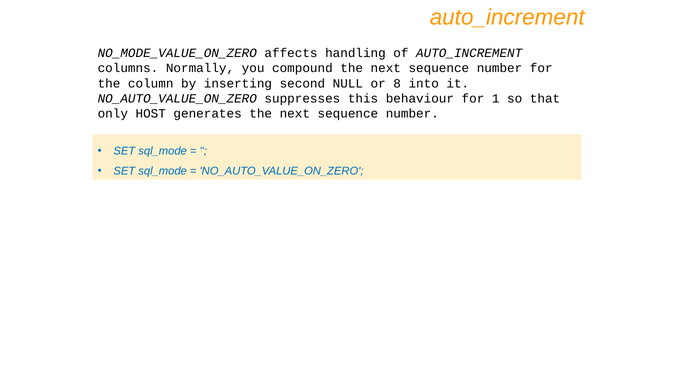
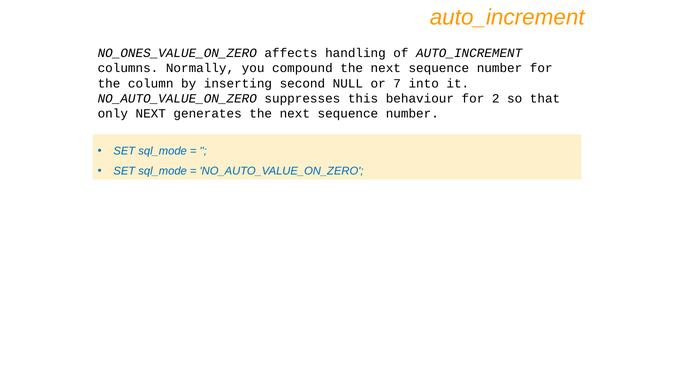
NO_MODE_VALUE_ON_ZERO: NO_MODE_VALUE_ON_ZERO -> NO_ONES_VALUE_ON_ZERO (177, 53)
8: 8 -> 7 (397, 83)
1: 1 -> 2 (496, 99)
only HOST: HOST -> NEXT (151, 114)
